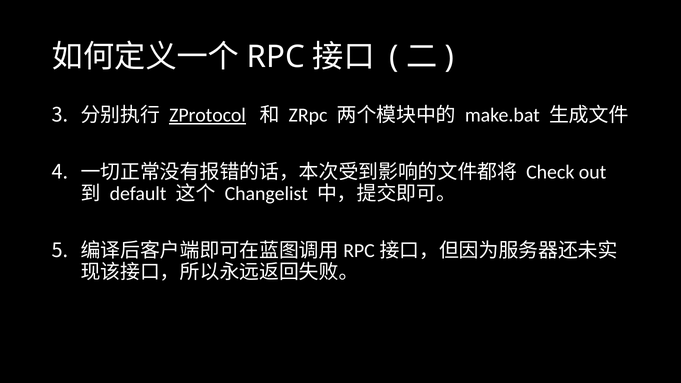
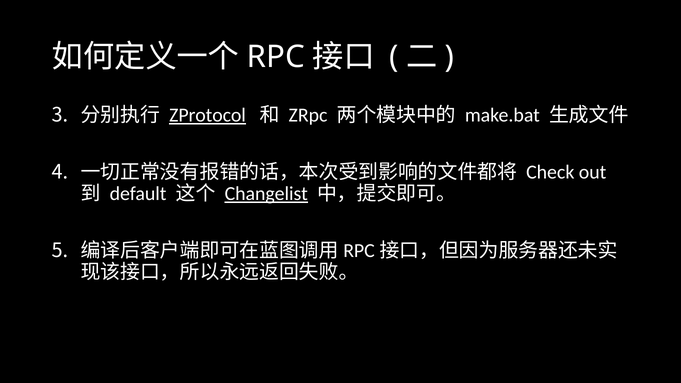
Changelist underline: none -> present (266, 194)
